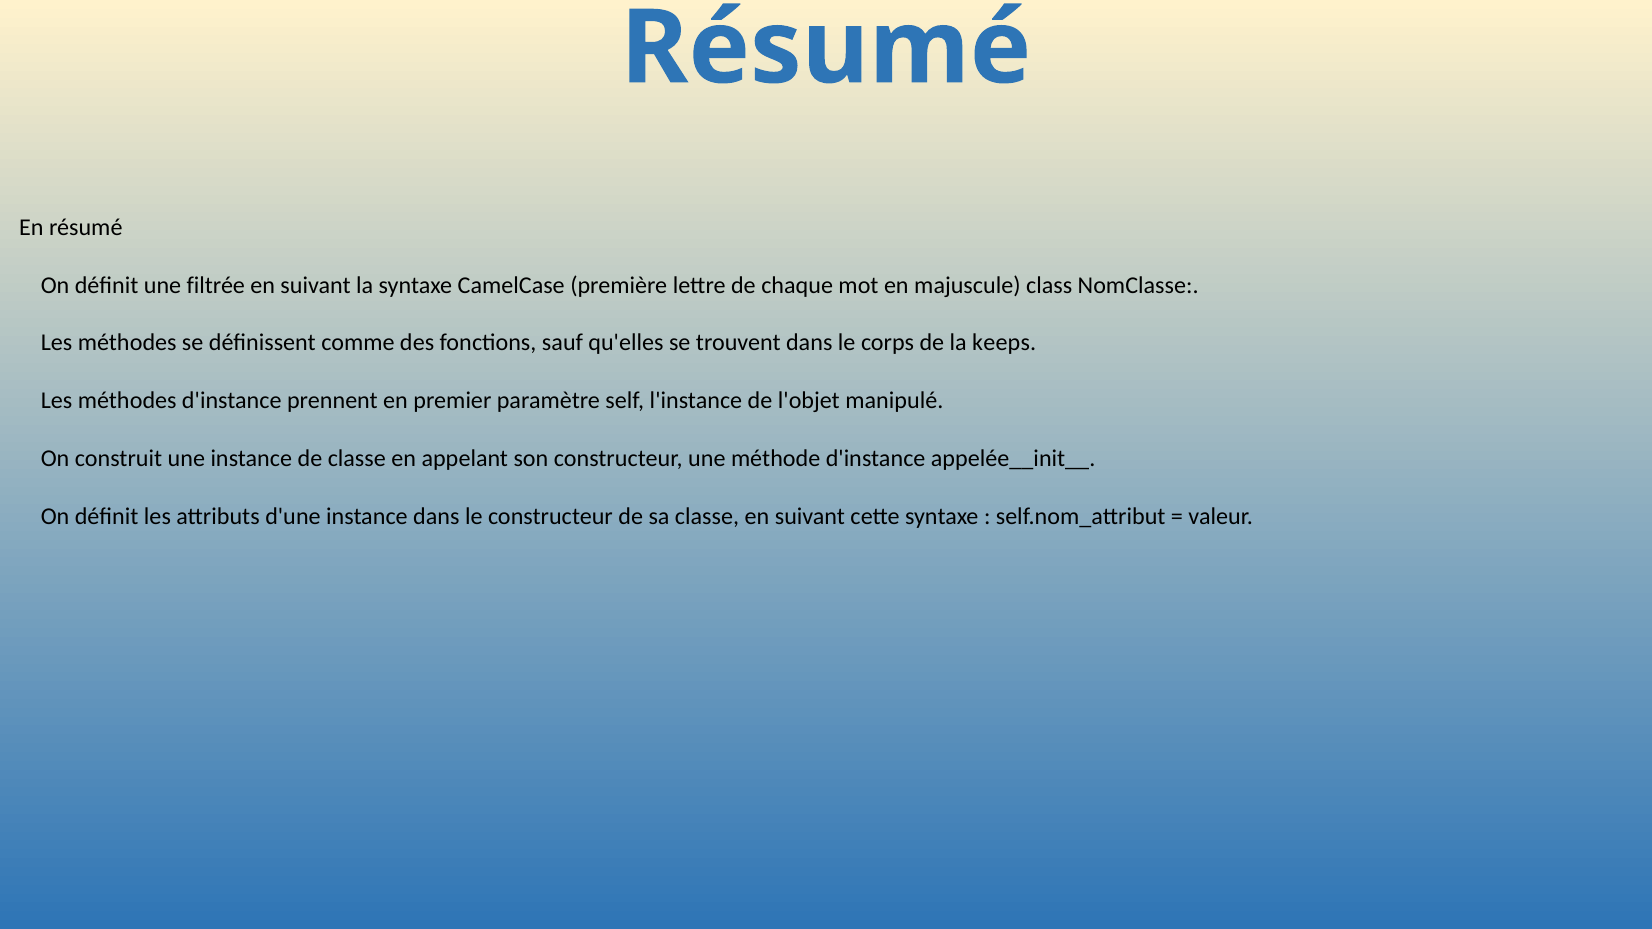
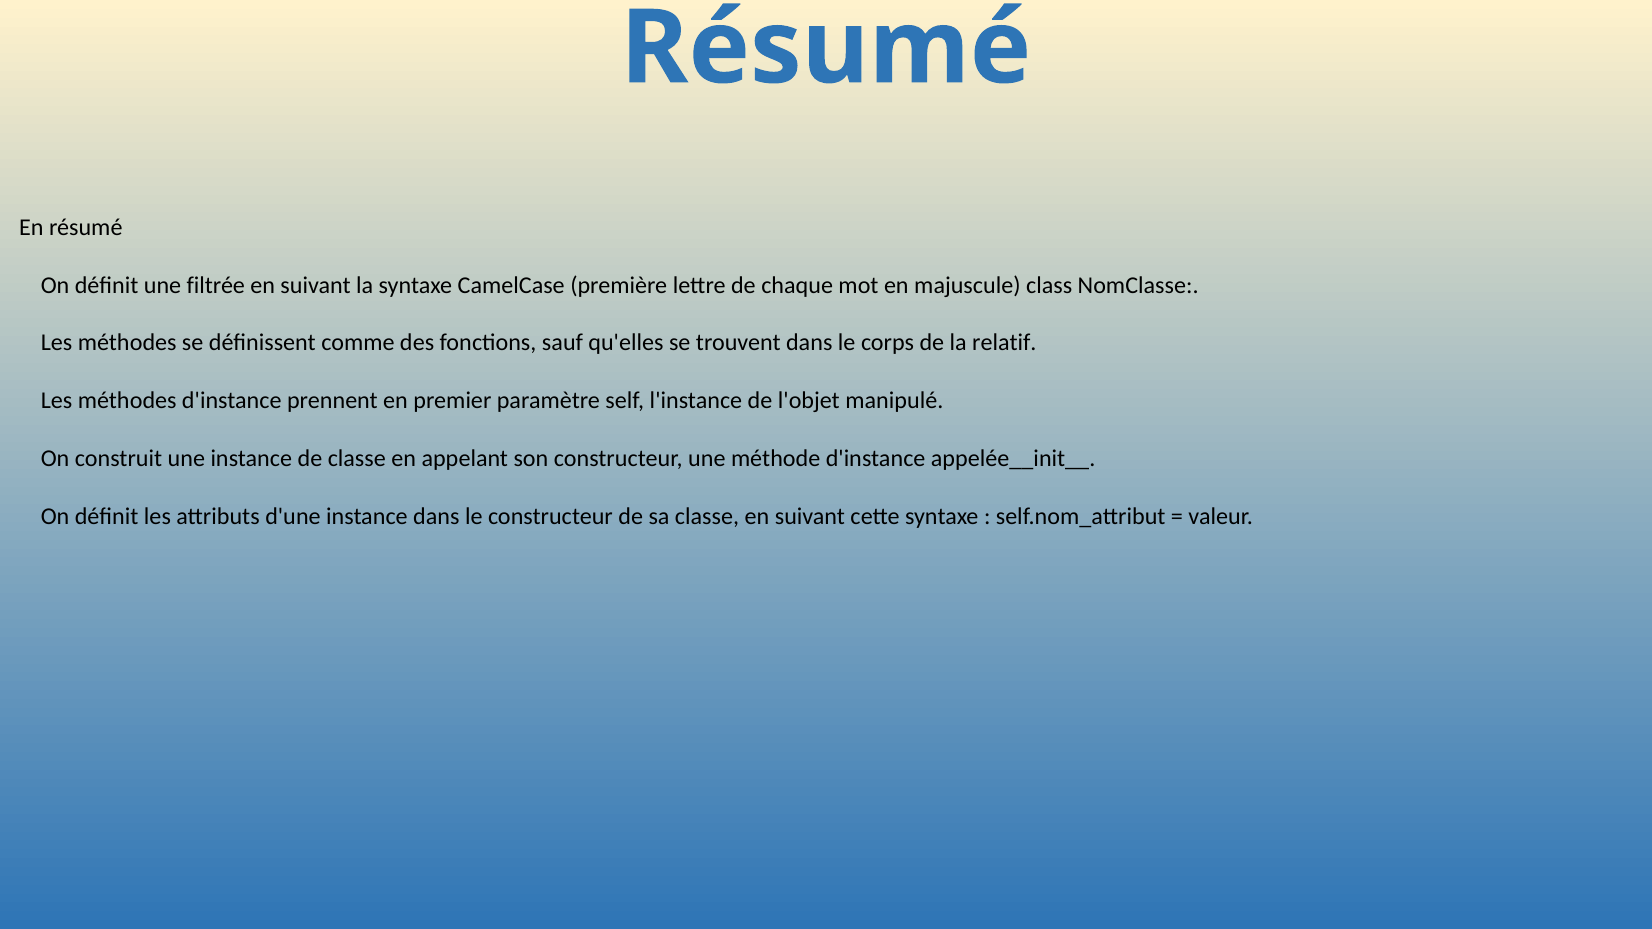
keeps: keeps -> relatif (1004, 343)
